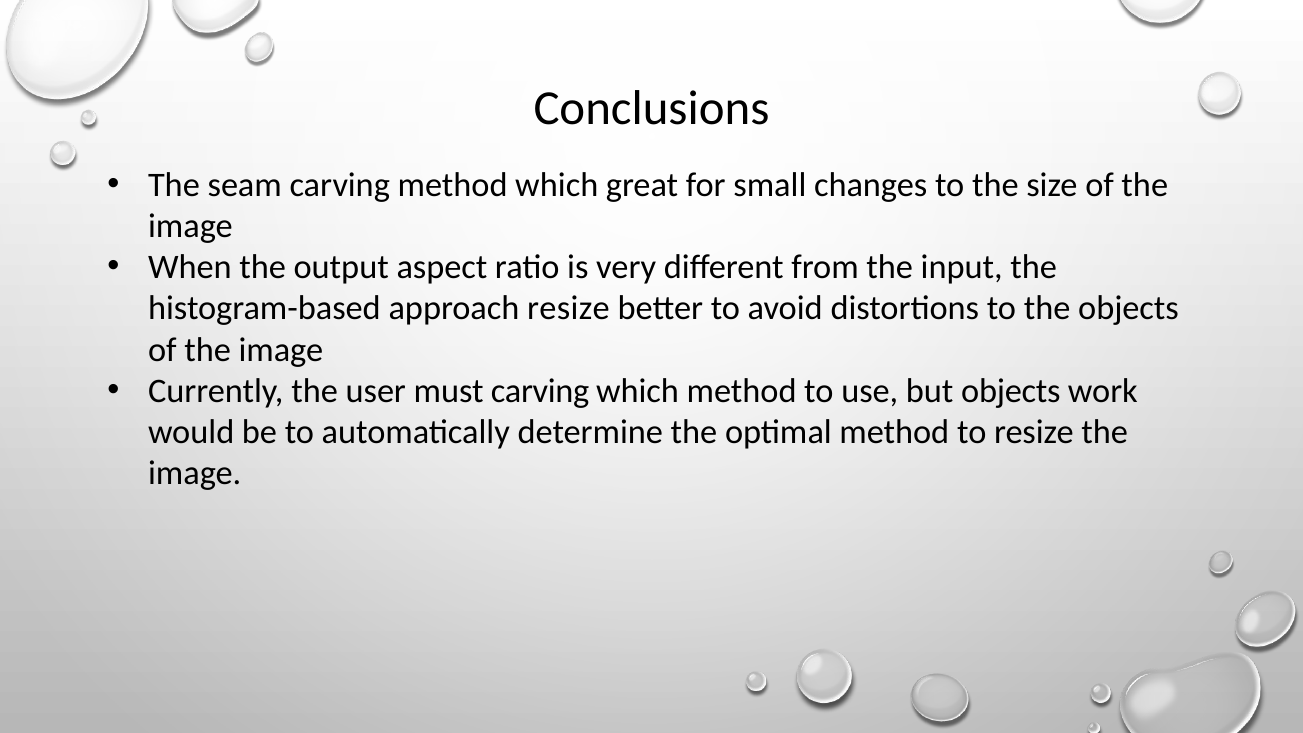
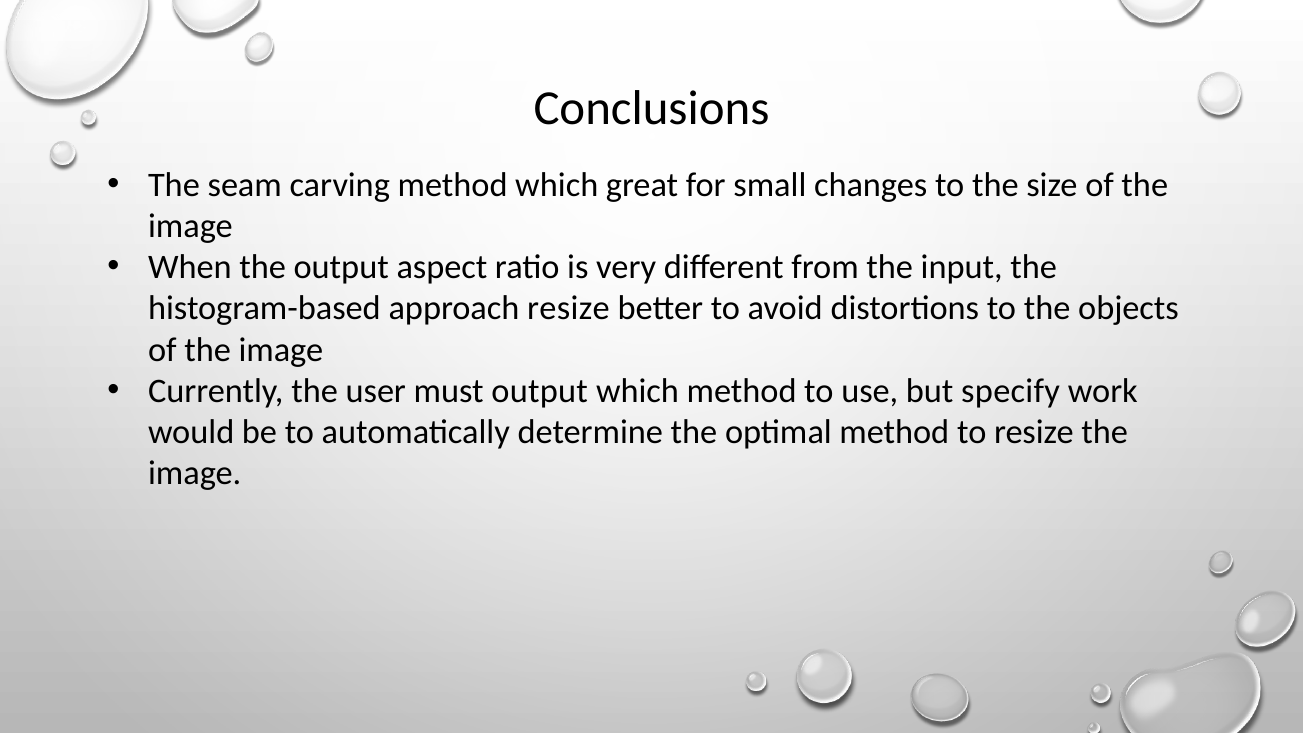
must carving: carving -> output (540, 391)
but objects: objects -> specify (1011, 391)
